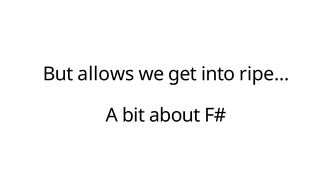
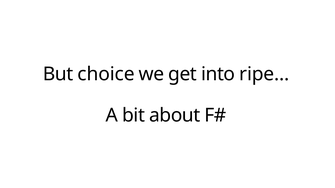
allows: allows -> choice (106, 74)
